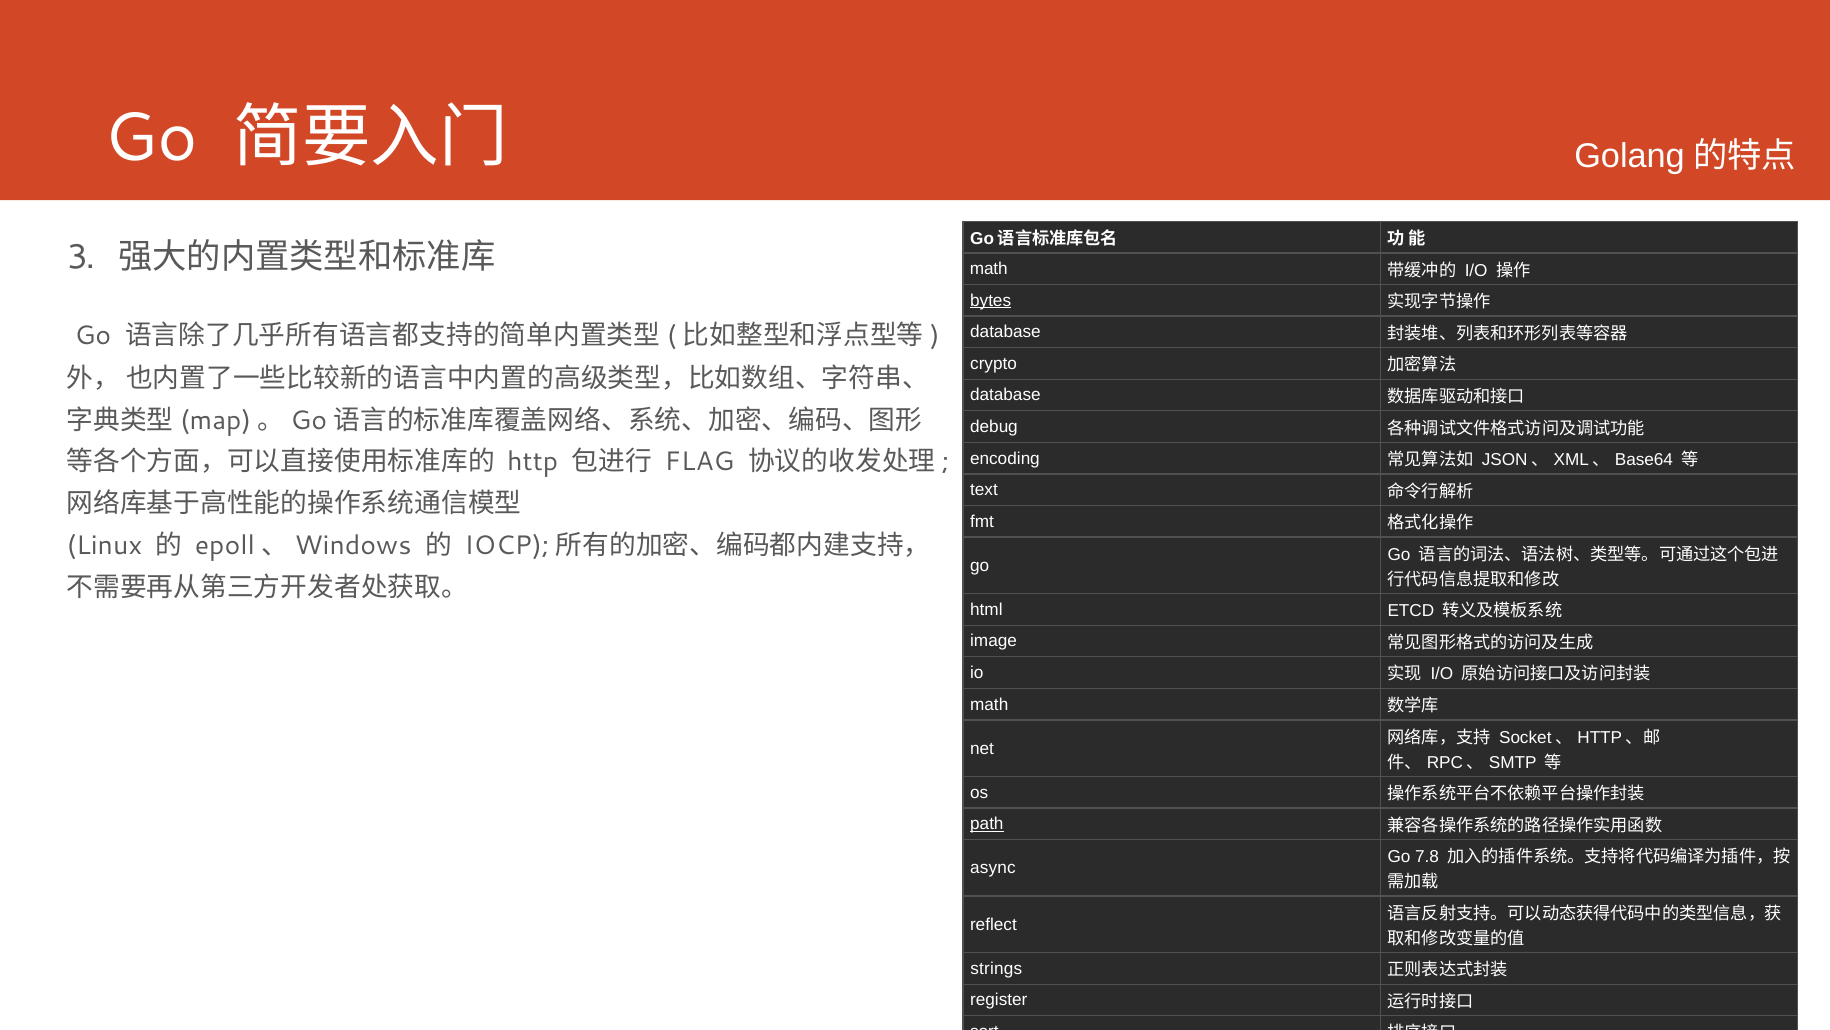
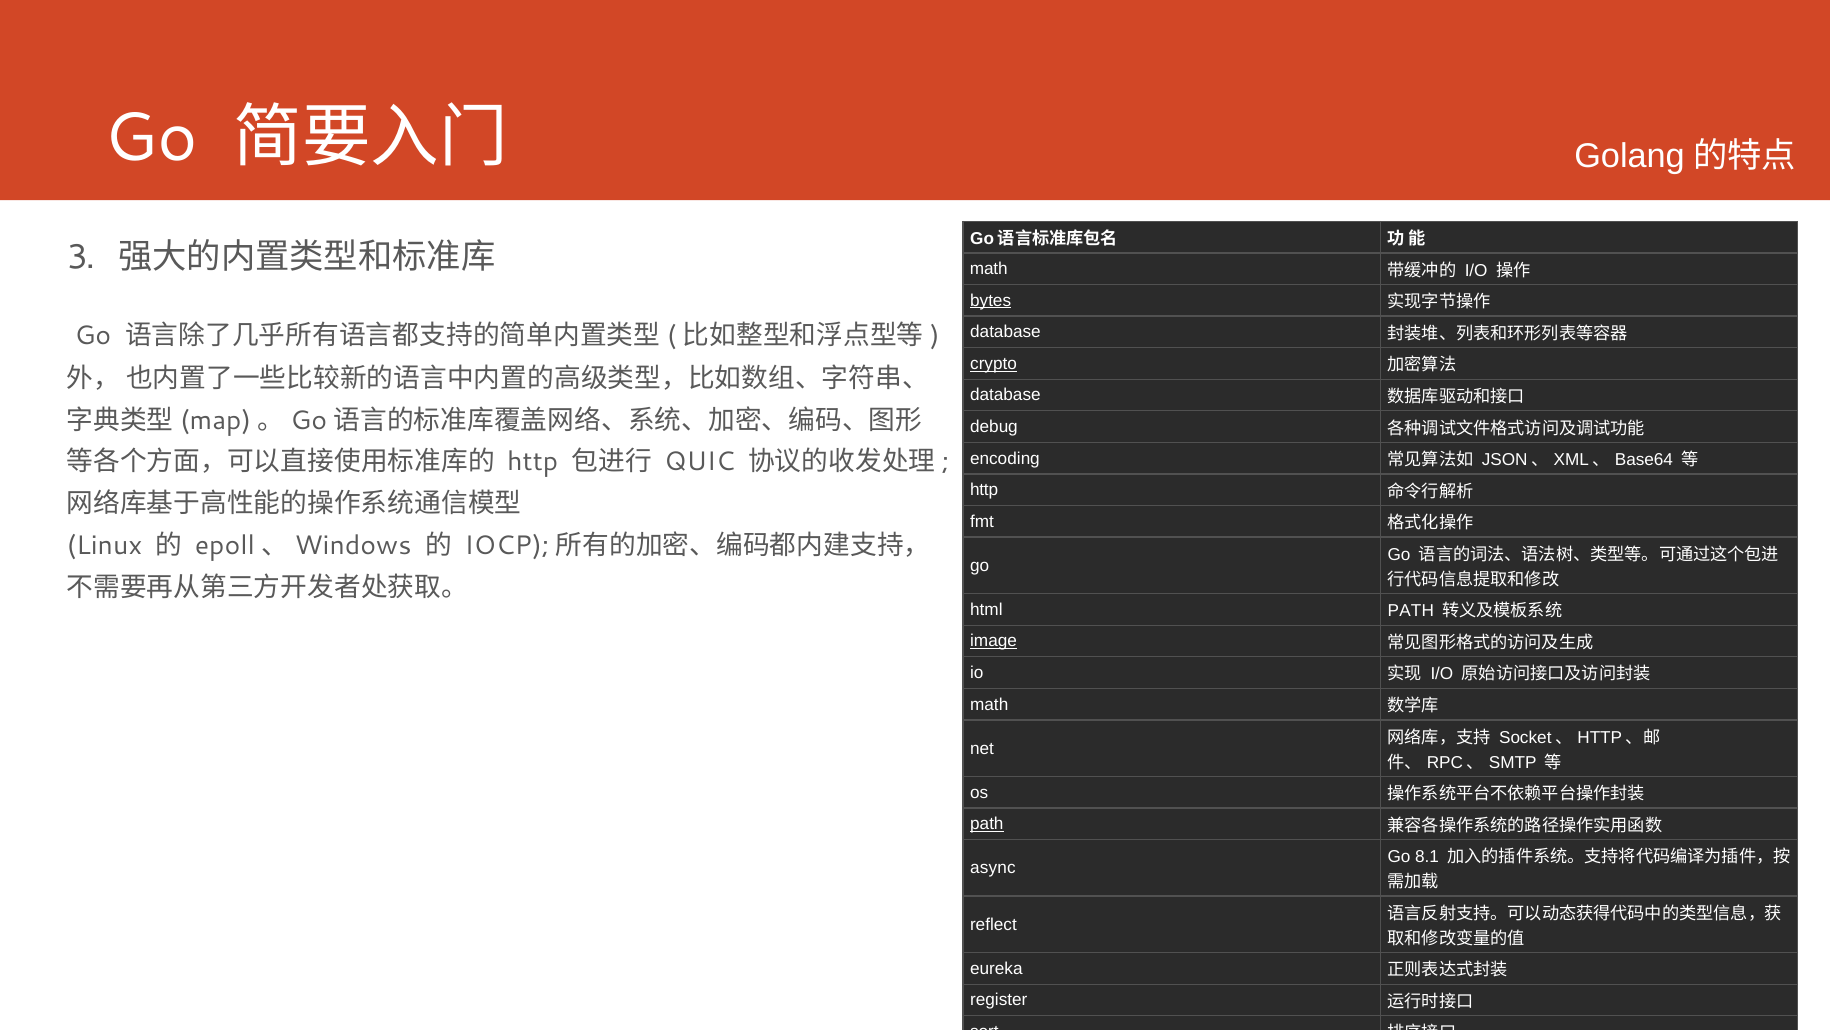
crypto underline: none -> present (994, 363)
FLAG: FLAG -> QUIC (700, 462)
text: text -> http (984, 490)
html ETCD: ETCD -> PATH (1411, 611)
image underline: none -> present (994, 641)
7.8: 7.8 -> 8.1 (1427, 857)
strings: strings -> eureka (996, 968)
